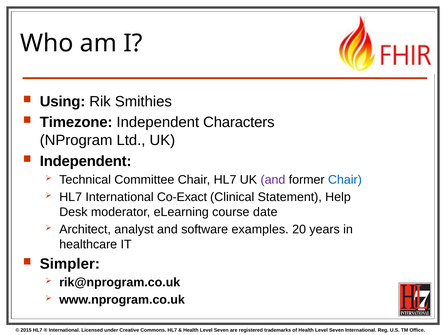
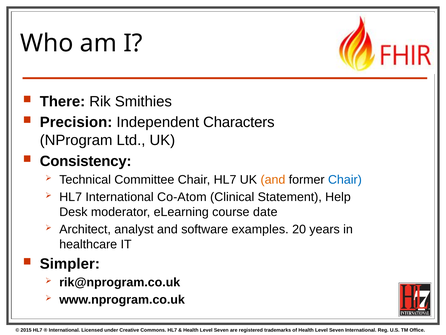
Using: Using -> There (62, 101)
Timezone: Timezone -> Precision (76, 122)
Independent: Independent -> Consistency (86, 161)
and colour: purple -> orange (273, 180)
Co-Exact: Co-Exact -> Co-Atom (182, 197)
